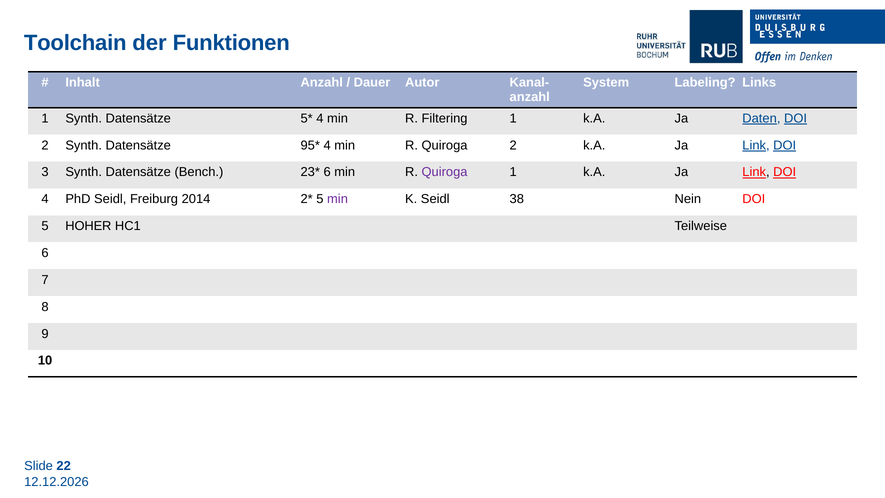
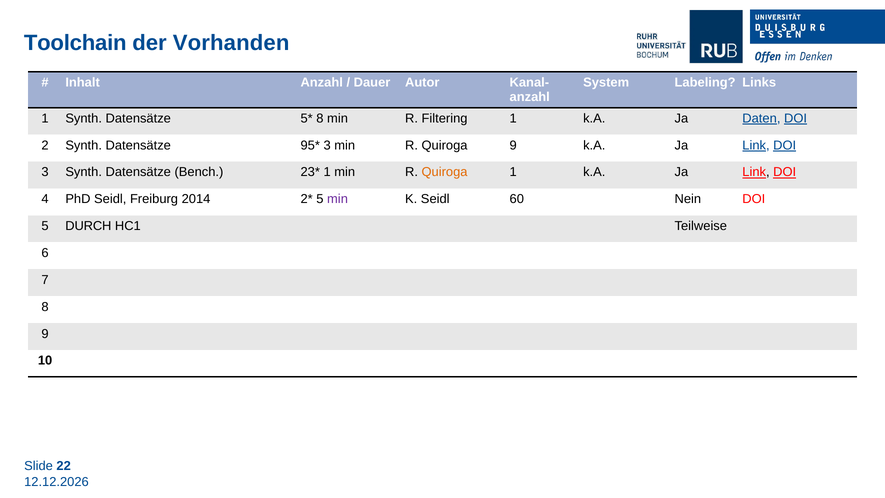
Funktionen: Funktionen -> Vorhanden (231, 43)
4: 4 -> 8 (320, 118)
4: 4 -> 3 (327, 145)
Quiroga 2: 2 -> 9 (513, 145)
6: 6 -> 1 (327, 172)
Quiroga colour: purple -> orange (445, 172)
38: 38 -> 60 (517, 199)
HOHER: HOHER -> DURCH (88, 226)
